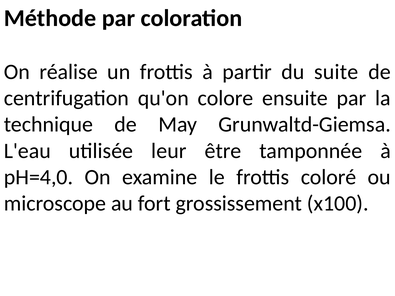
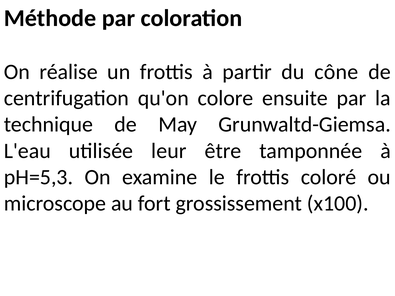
suite: suite -> cône (336, 72)
pH=4,0: pH=4,0 -> pH=5,3 (38, 177)
